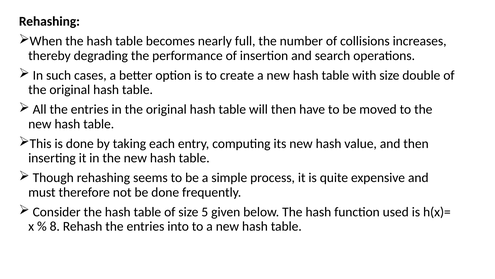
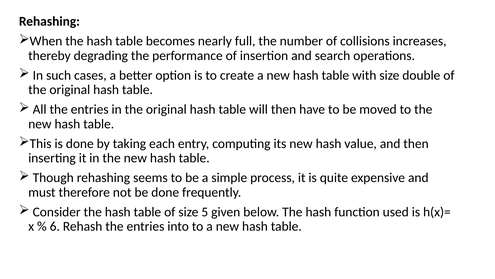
8: 8 -> 6 (55, 226)
